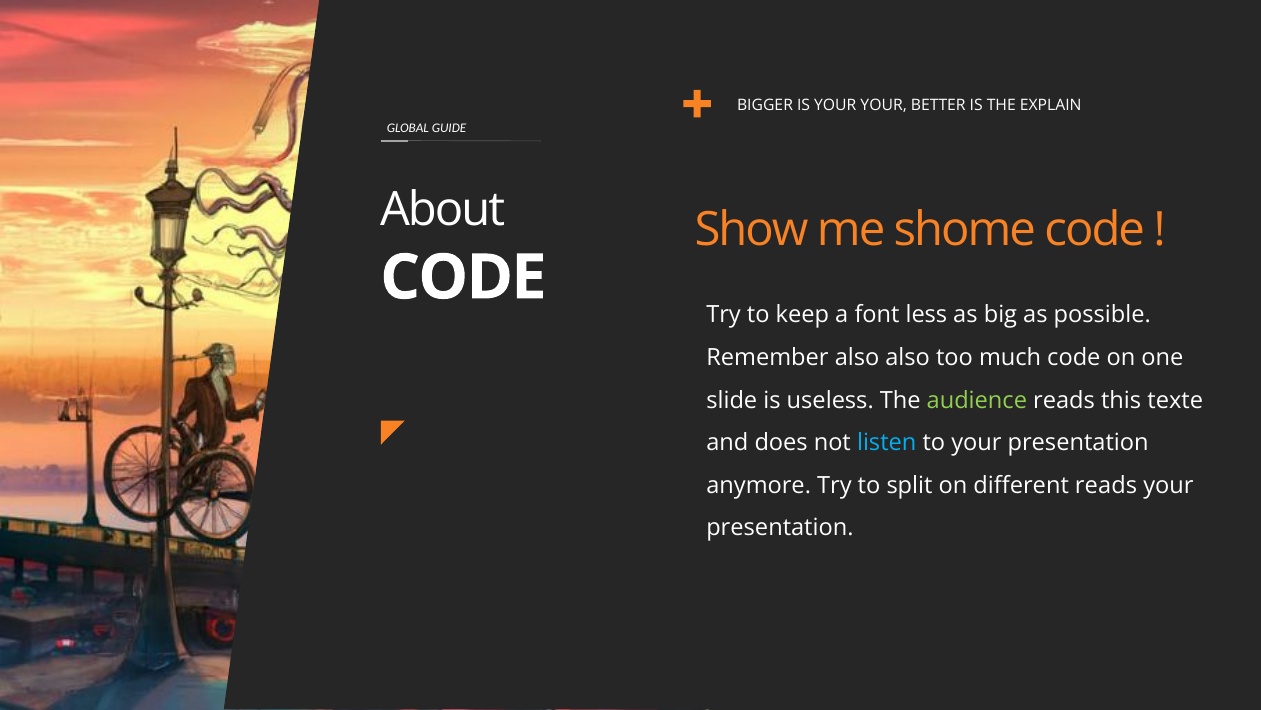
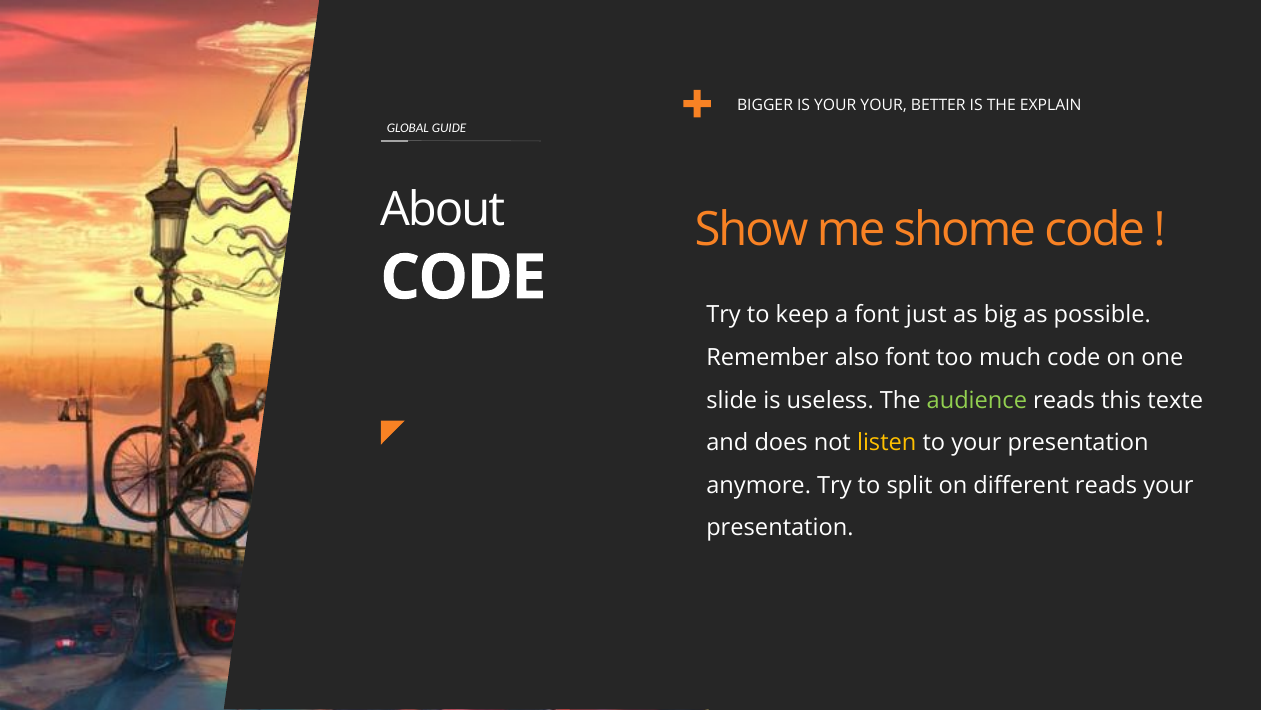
less: less -> just (926, 315)
also also: also -> font (908, 357)
listen colour: light blue -> yellow (887, 442)
